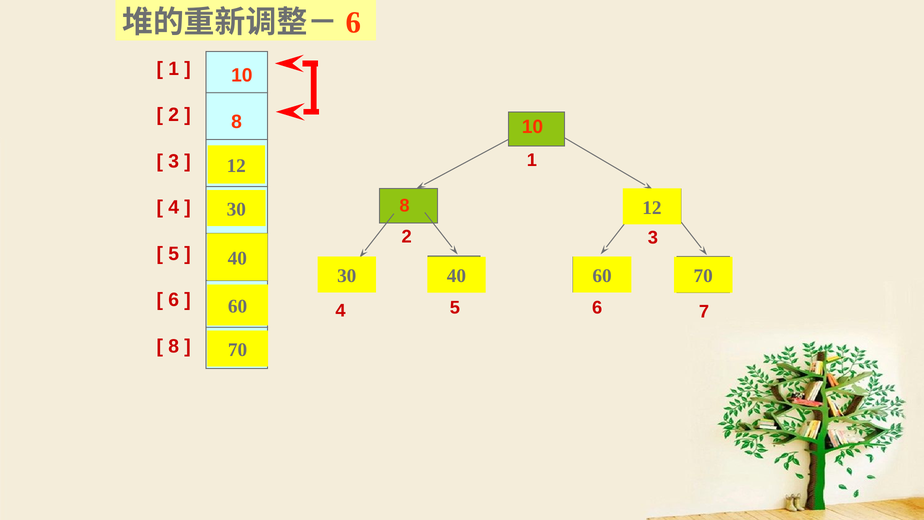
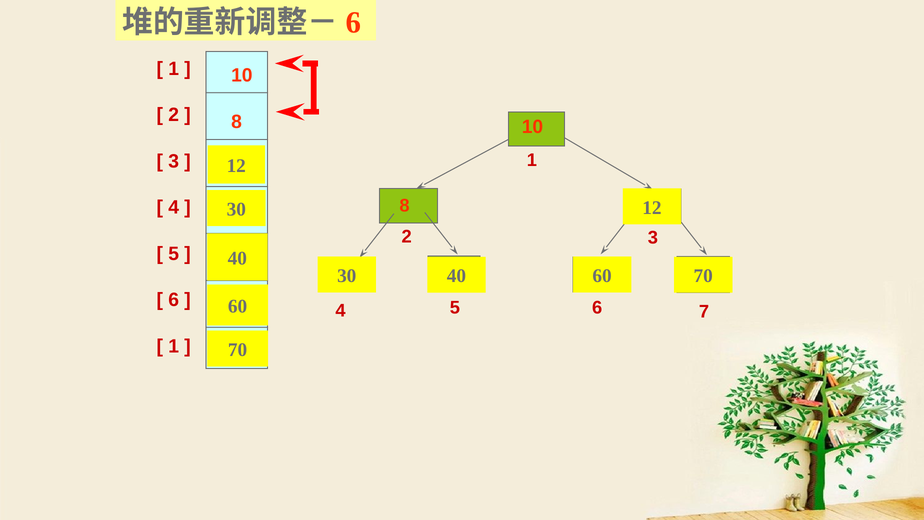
8: 8 -> 1 (174, 346)
